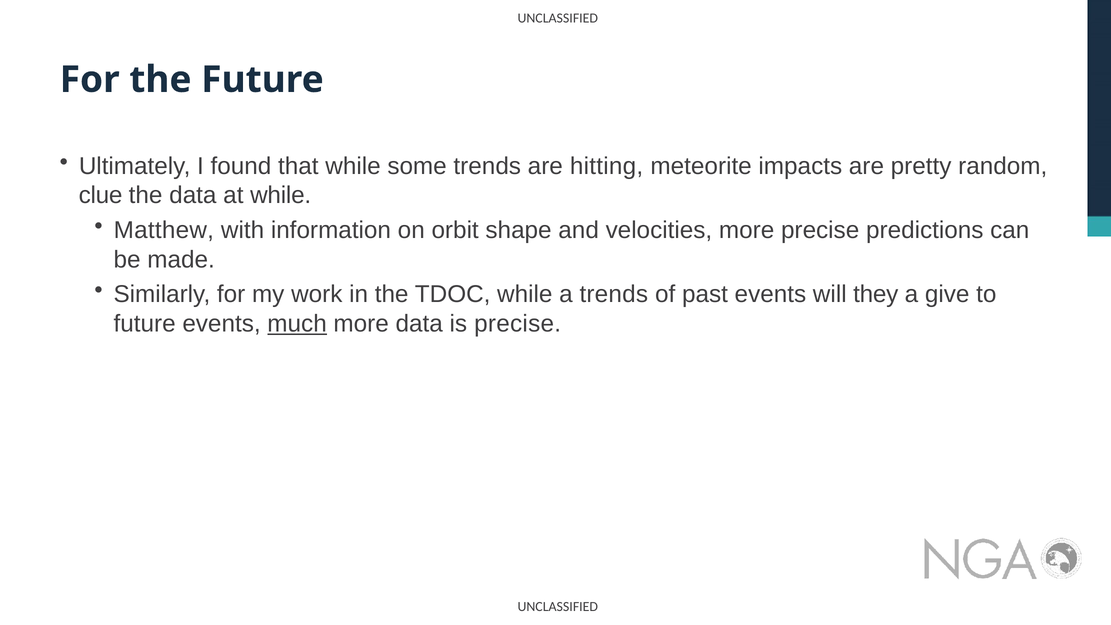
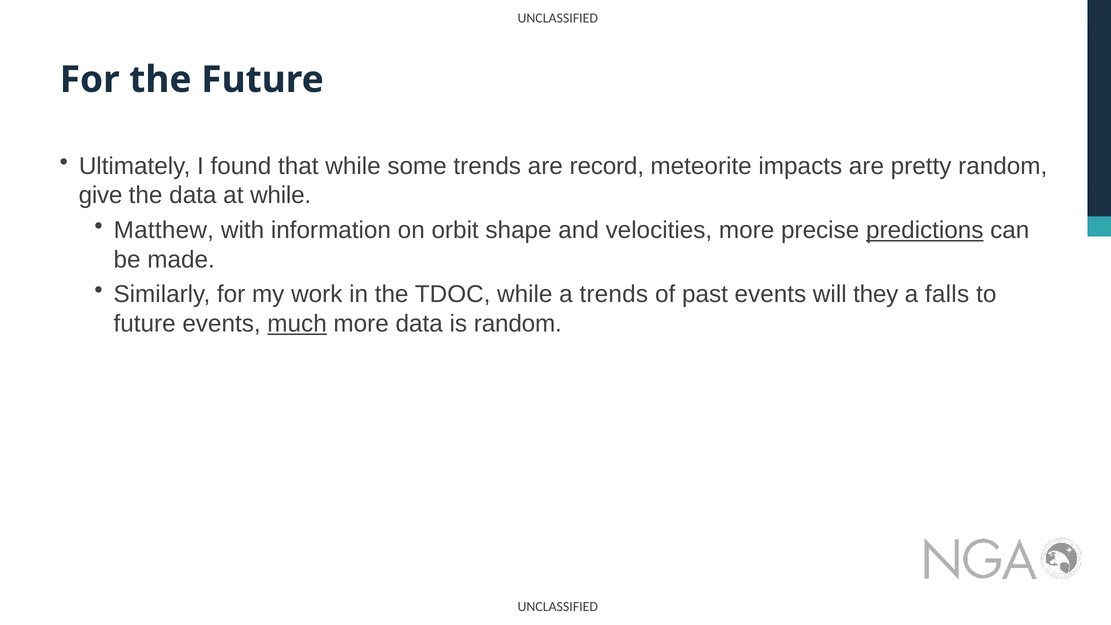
hitting: hitting -> record (607, 166)
clue: clue -> give (101, 195)
predictions underline: none -> present (925, 230)
give: give -> falls (947, 294)
is precise: precise -> random (518, 324)
